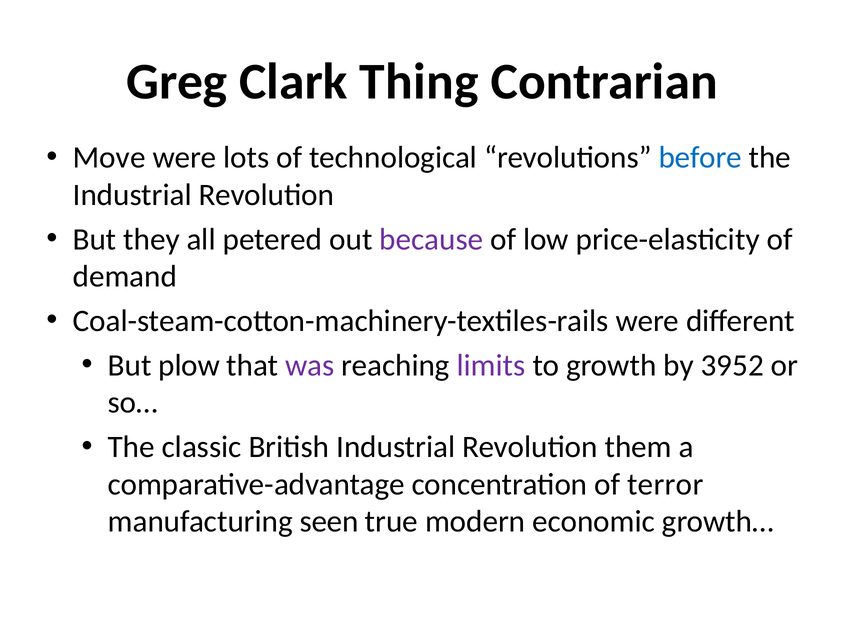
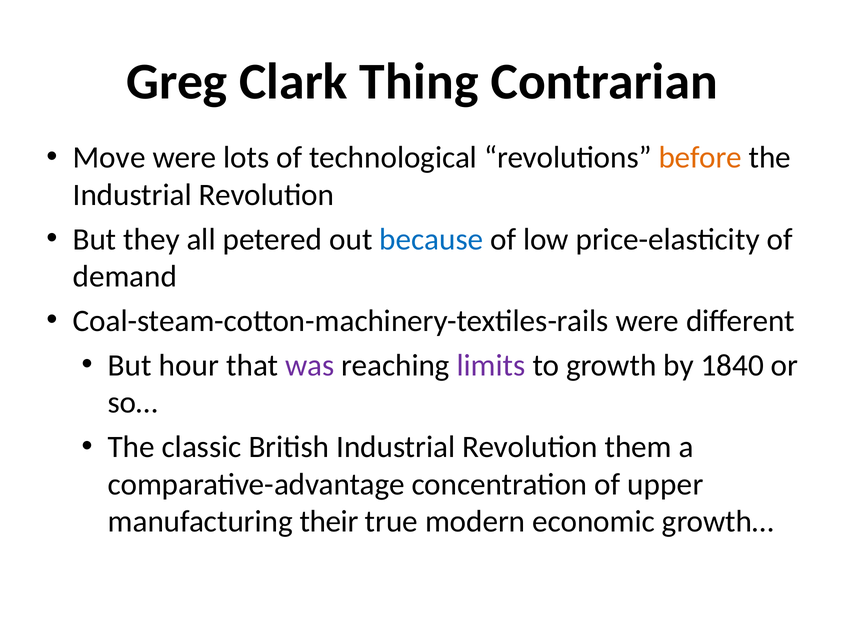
before colour: blue -> orange (700, 158)
because colour: purple -> blue (431, 240)
plow: plow -> hour (189, 366)
3952: 3952 -> 1840 (732, 366)
terror: terror -> upper (665, 485)
seen: seen -> their (329, 522)
